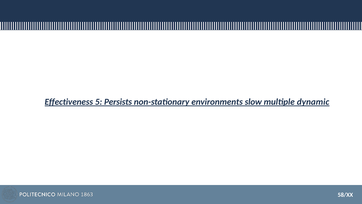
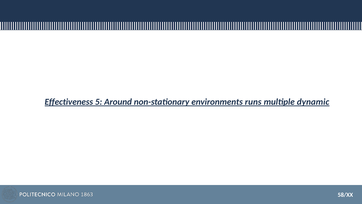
Persists: Persists -> Around (118, 102)
slow: slow -> runs (253, 102)
